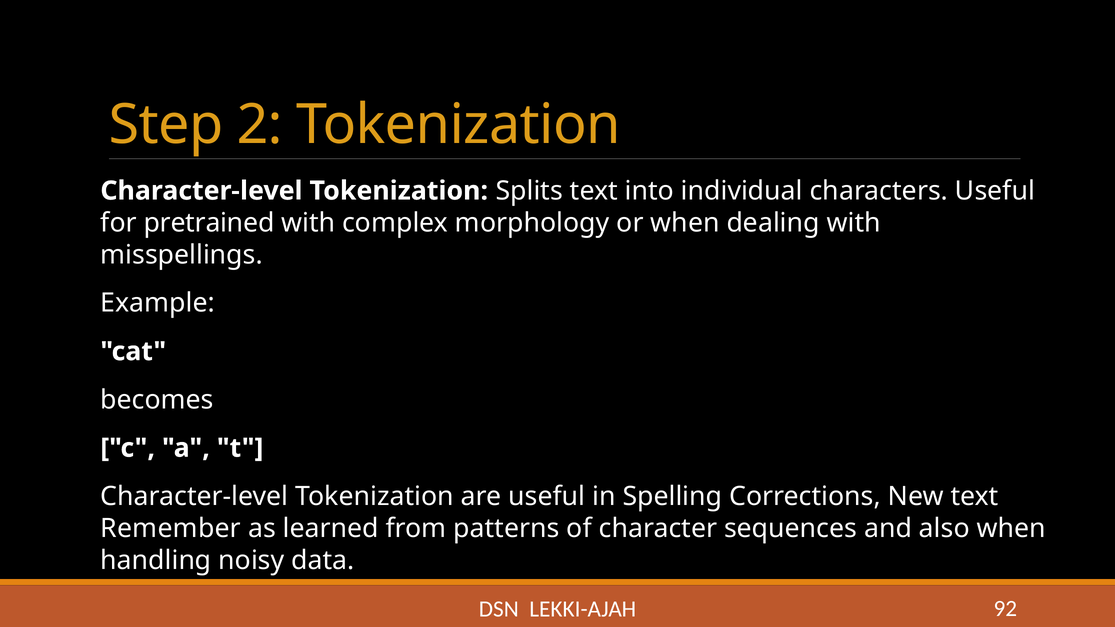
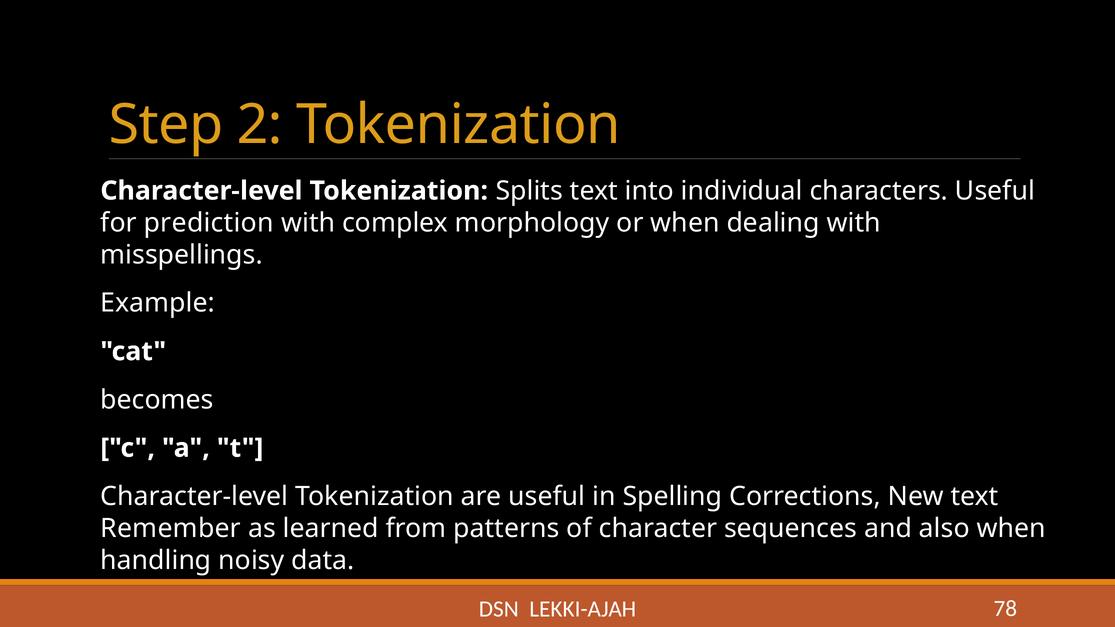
pretrained: pretrained -> prediction (209, 223)
92: 92 -> 78 (1005, 609)
